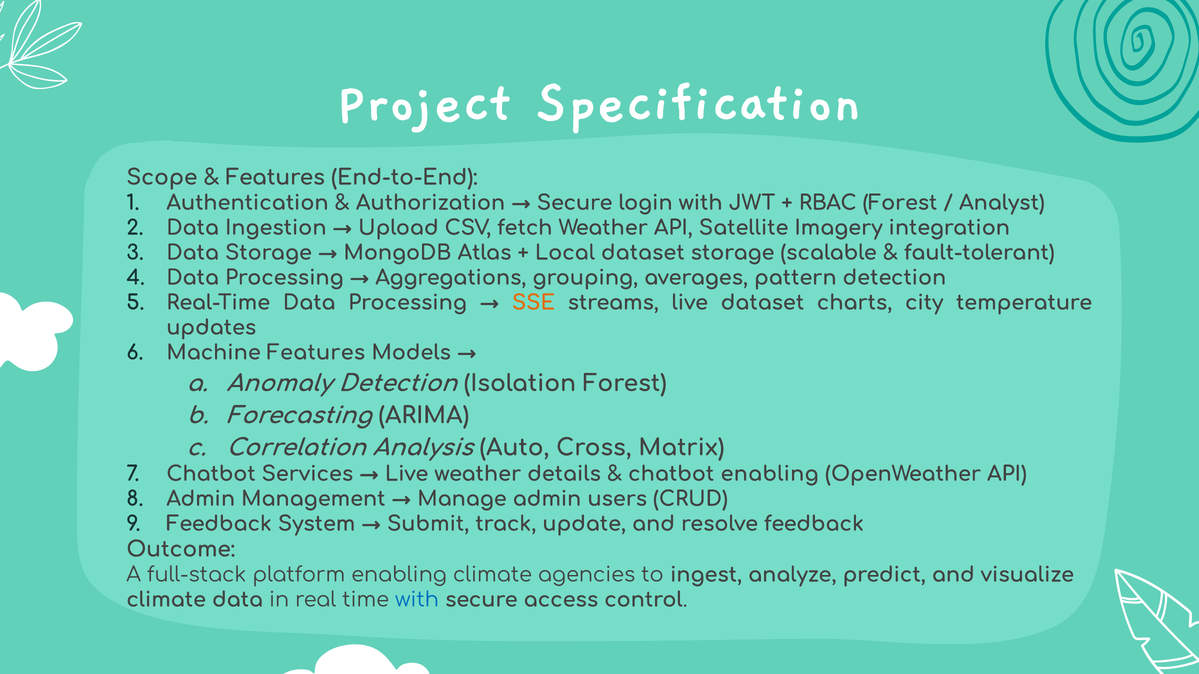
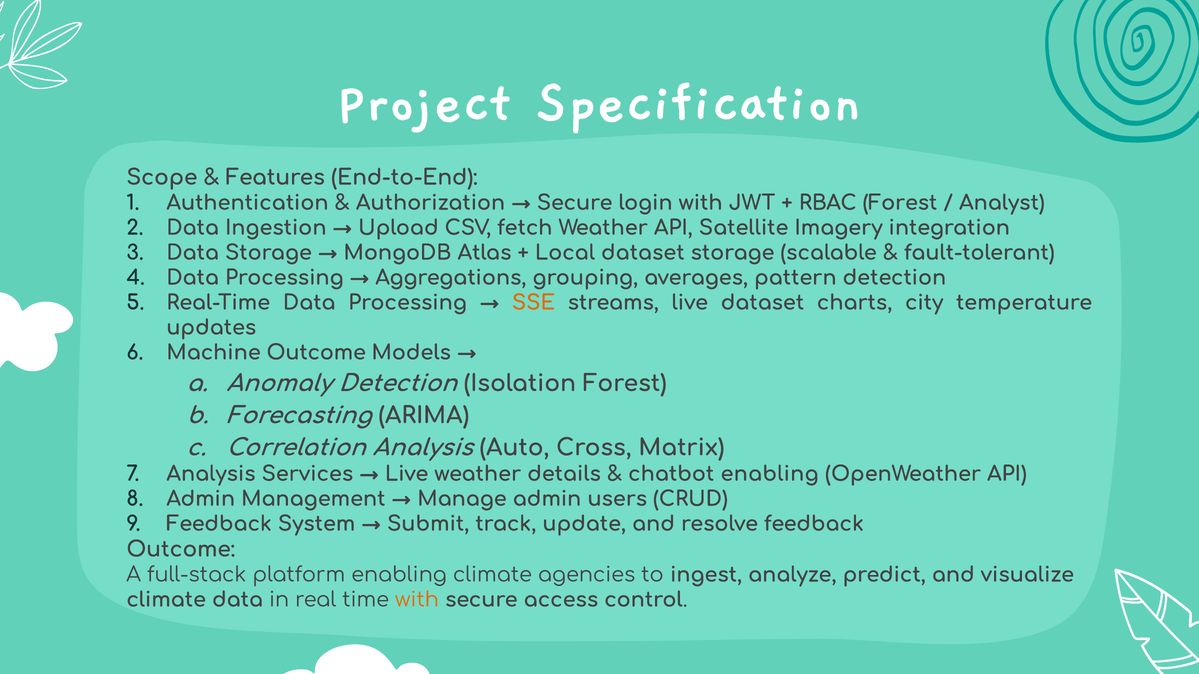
Machine Features: Features -> Outcome (316, 353)
Chatbot: Chatbot -> Analysis (211, 474)
with colour: blue -> orange (417, 600)
